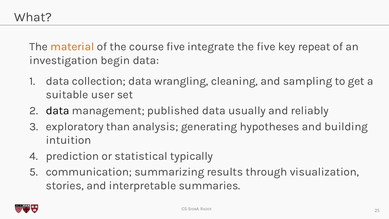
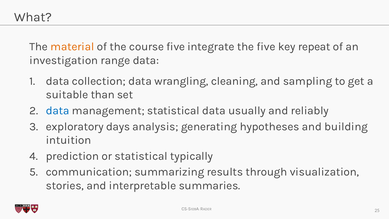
begin: begin -> range (115, 60)
user: user -> than (103, 95)
data colour: black -> blue (58, 111)
management published: published -> statistical (173, 111)
than: than -> days (118, 126)
